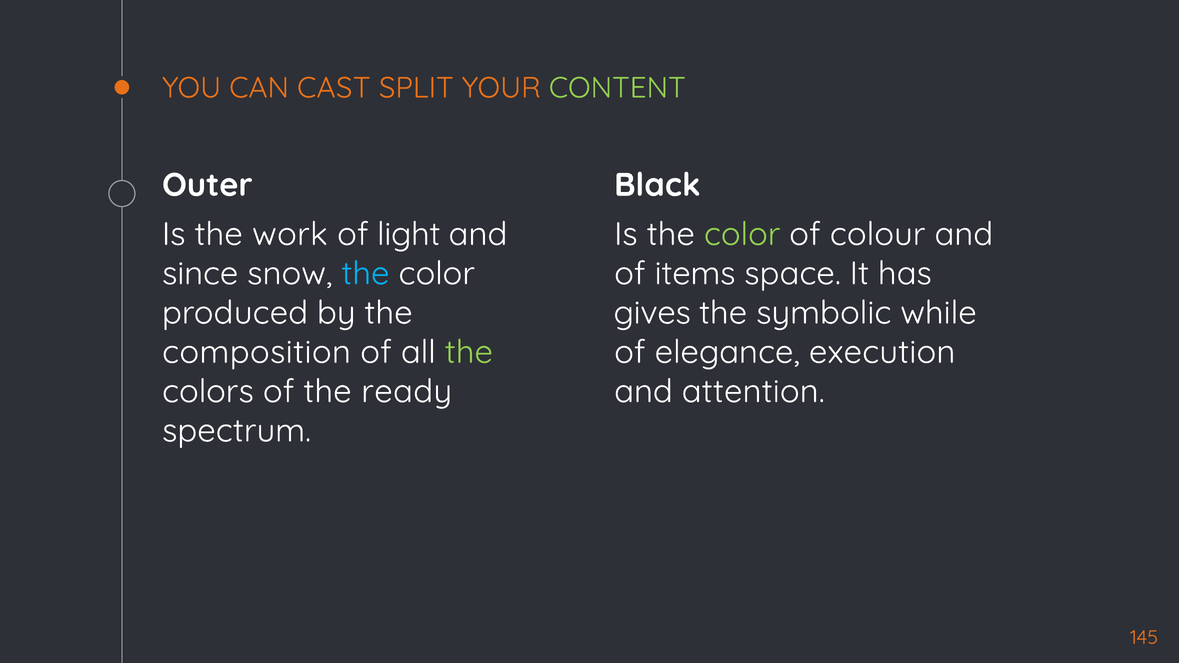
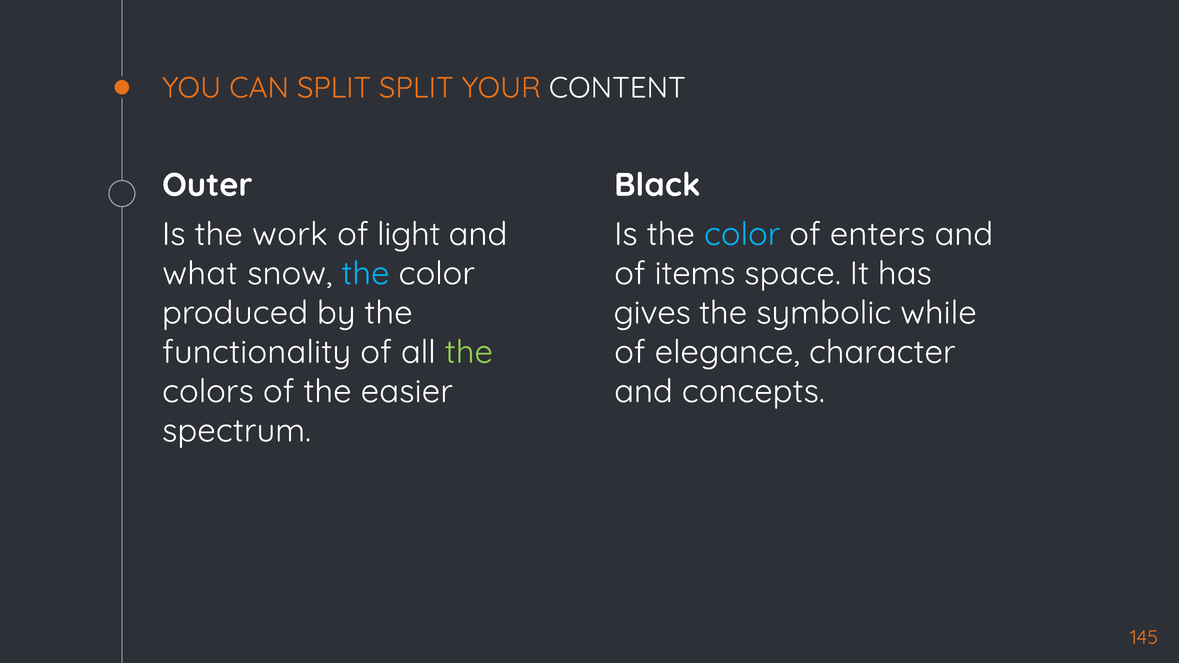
CAN CAST: CAST -> SPLIT (334, 88)
CONTENT colour: light green -> white (617, 88)
color colour: light green -> light blue (742, 234)
colour: colour -> enters (878, 234)
since: since -> what (200, 274)
composition: composition -> functionality (257, 352)
execution: execution -> character (882, 352)
ready: ready -> easier (407, 392)
attention: attention -> concepts (753, 392)
